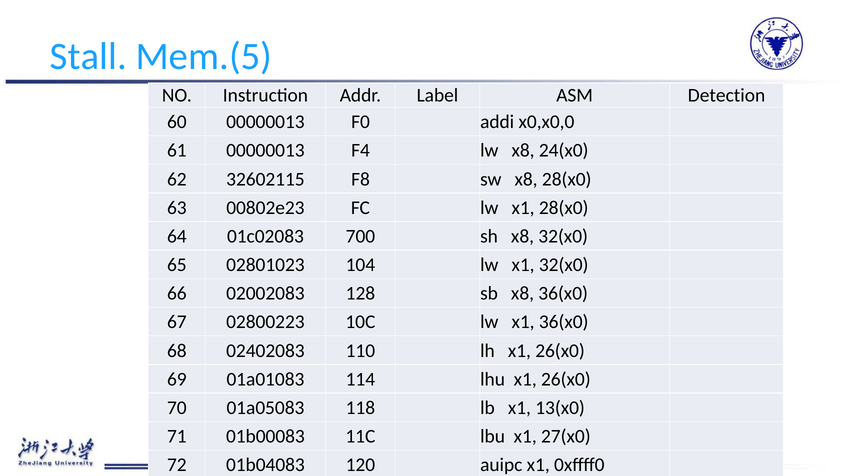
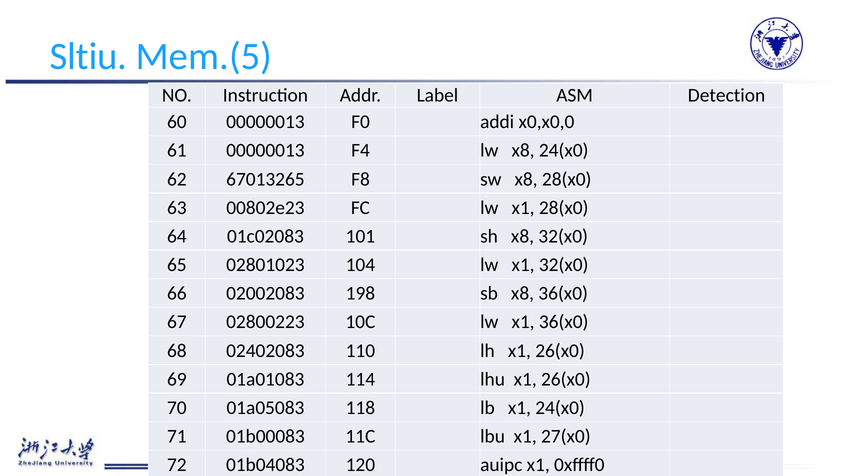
Stall: Stall -> Sltiu (88, 57)
32602115: 32602115 -> 67013265 (265, 179)
700: 700 -> 101 (360, 237)
02002083 128: 128 -> 198 (360, 294)
x1 13(x0: 13(x0 -> 24(x0 (560, 408)
